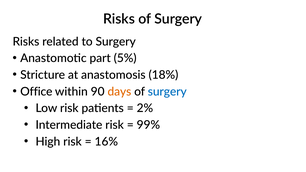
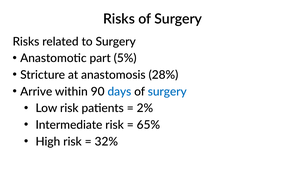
18%: 18% -> 28% (163, 75)
Office: Office -> Arrive (36, 92)
days colour: orange -> blue (119, 92)
99%: 99% -> 65% (148, 125)
16%: 16% -> 32% (106, 142)
